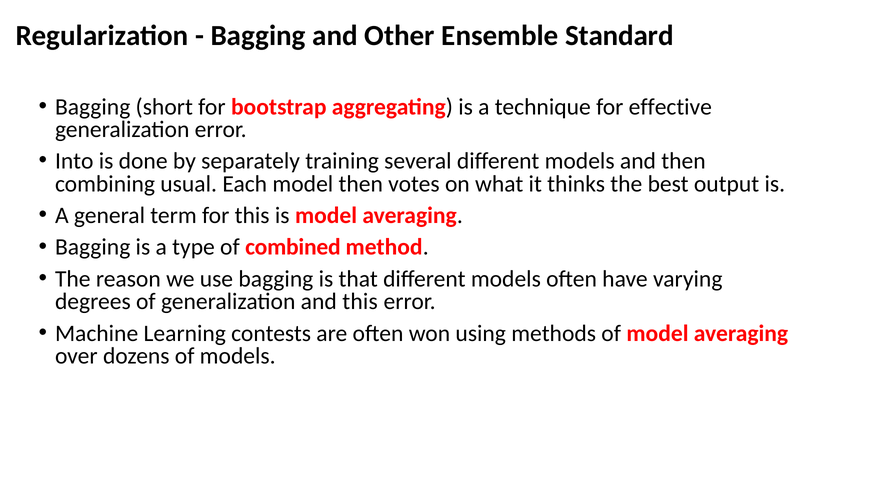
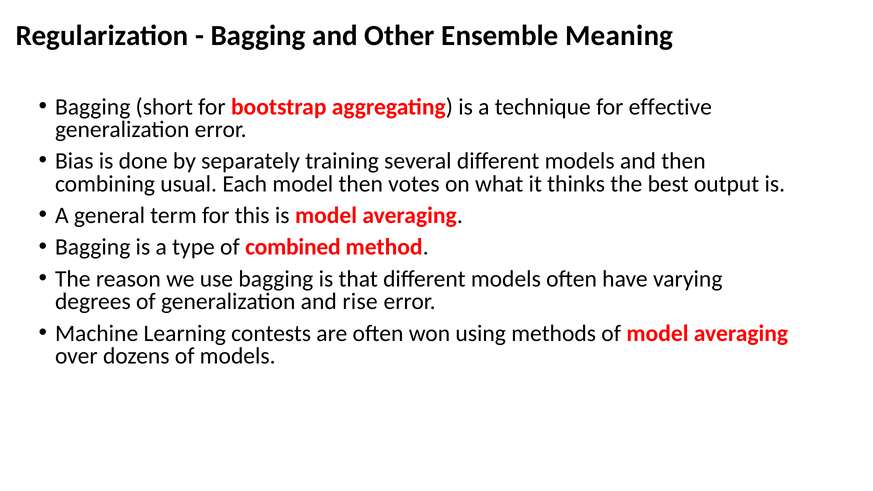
Standard: Standard -> Meaning (619, 36)
Into: Into -> Bias (74, 161)
and this: this -> rise (360, 302)
